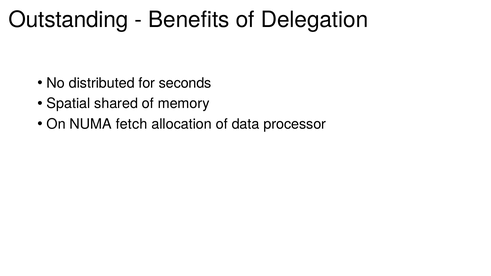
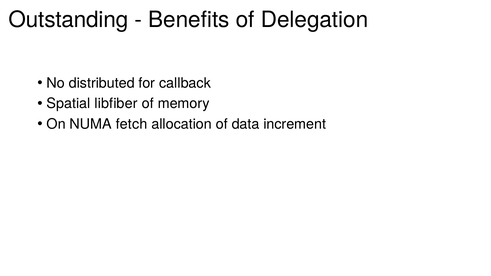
seconds: seconds -> callback (185, 83)
shared: shared -> libfiber (116, 104)
processor: processor -> increment (295, 124)
